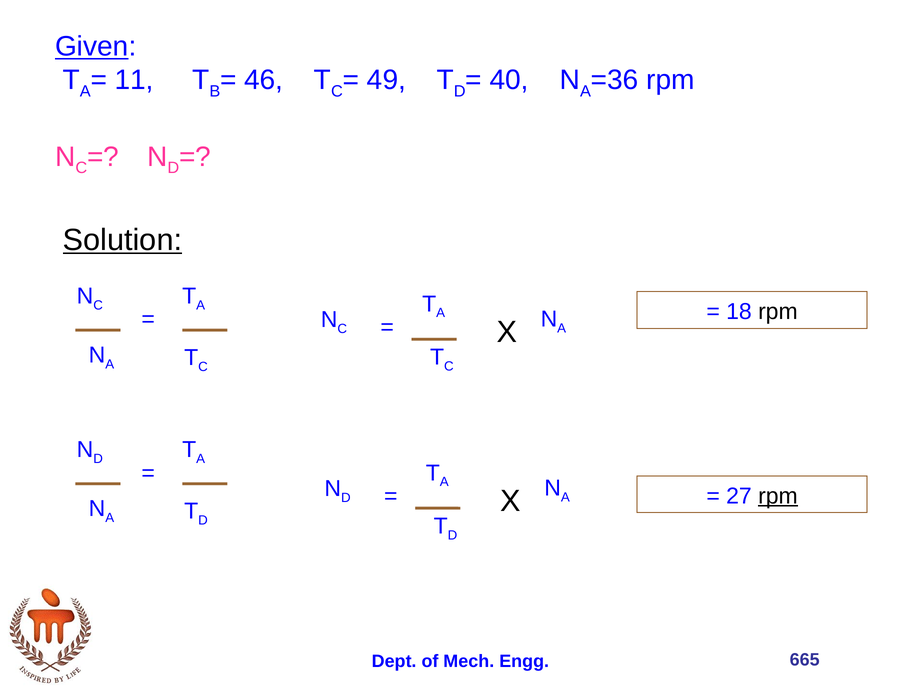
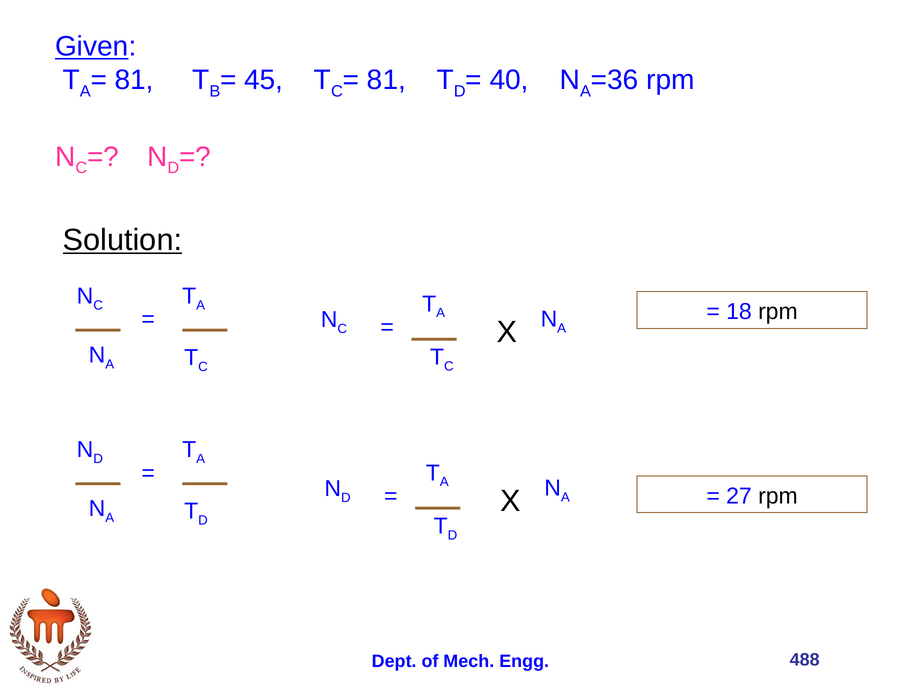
11: 11 -> 81 (134, 80)
46: 46 -> 45 (264, 80)
49: 49 -> 81 (386, 80)
rpm underline: present -> none (778, 496)
665: 665 -> 488 (805, 659)
